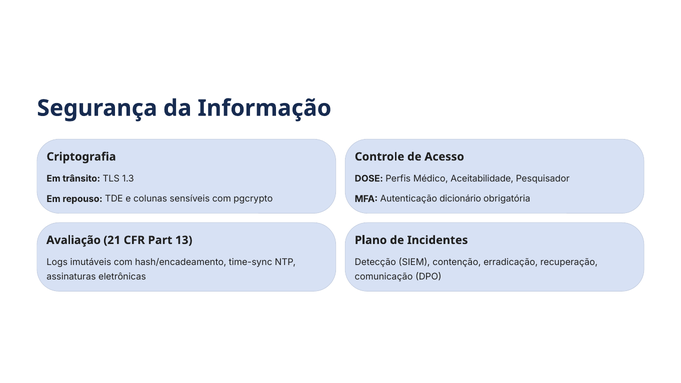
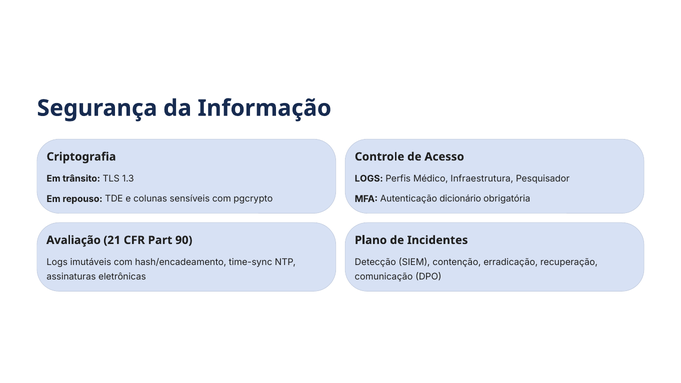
DOSE: DOSE -> LOGS (369, 179)
Aceitabilidade: Aceitabilidade -> Infraestrutura (482, 179)
13: 13 -> 90 (184, 240)
